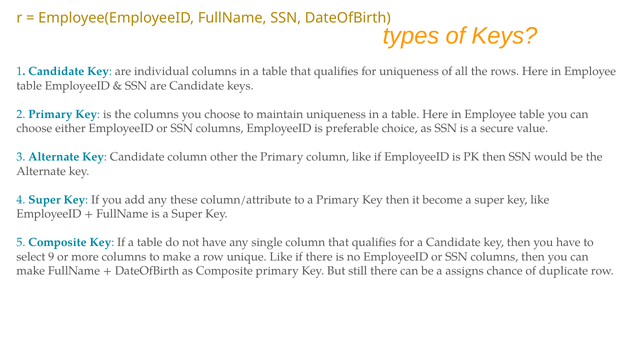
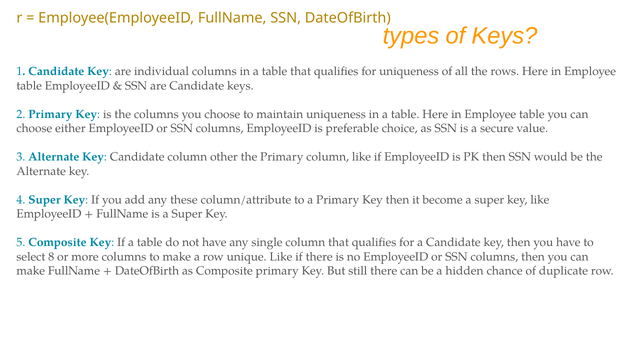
9: 9 -> 8 (51, 257)
assigns: assigns -> hidden (465, 271)
